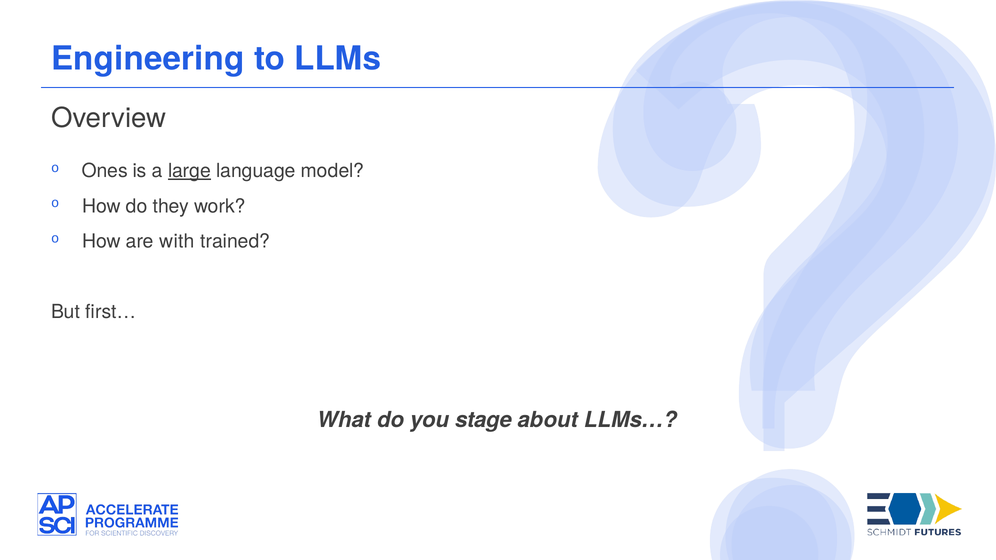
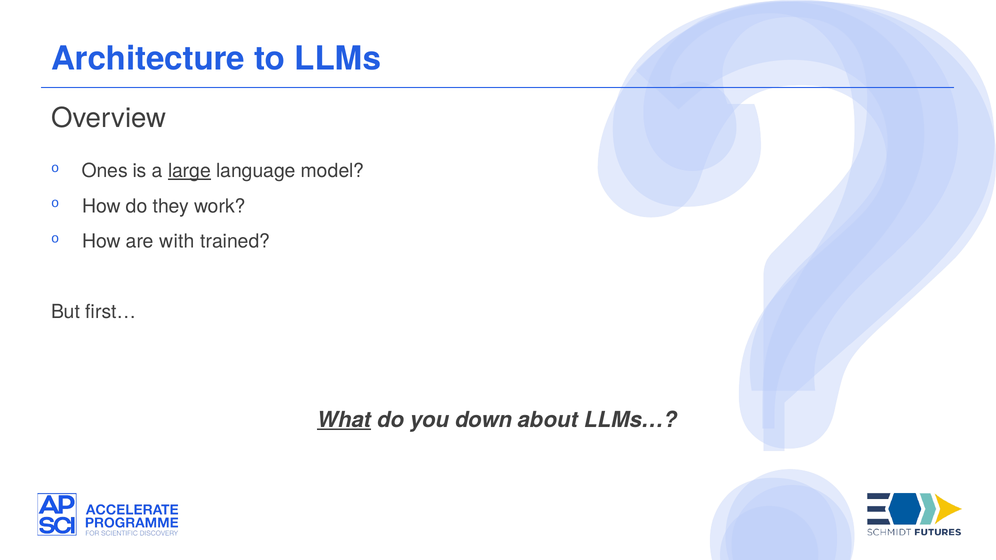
Engineering: Engineering -> Architecture (148, 59)
What underline: none -> present (344, 420)
stage: stage -> down (484, 420)
